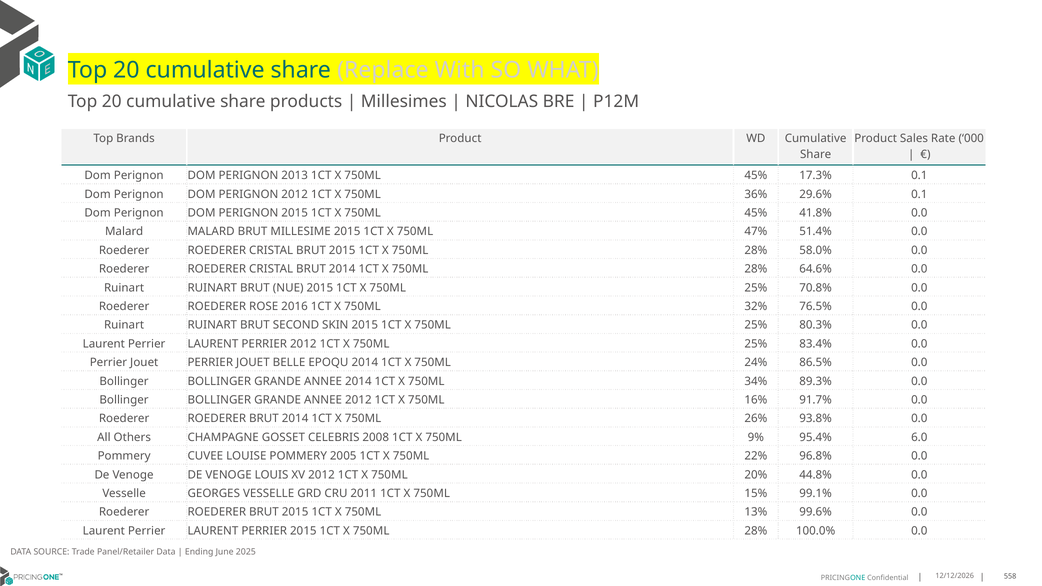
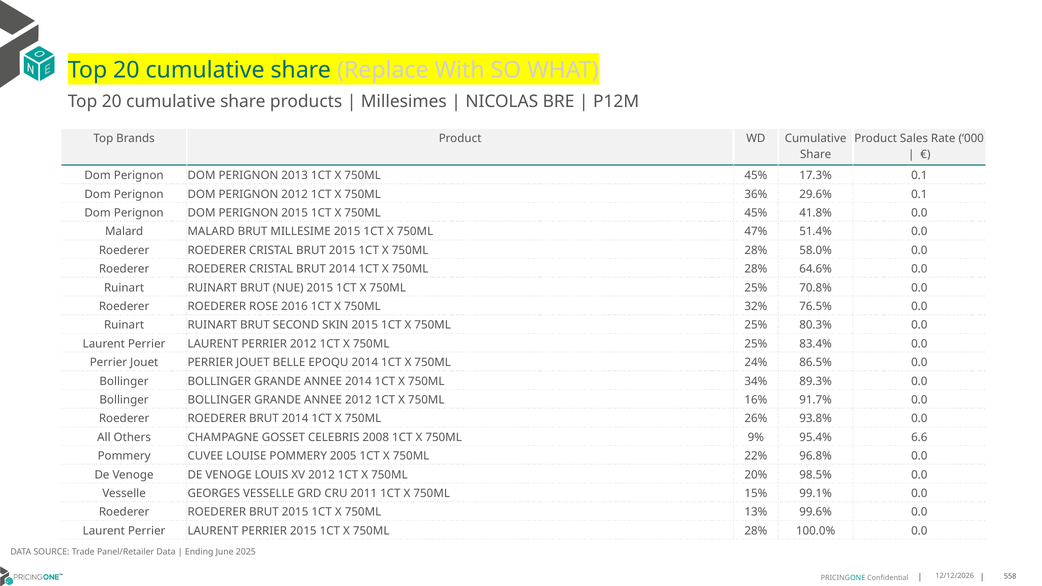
6.0: 6.0 -> 6.6 (919, 437)
44.8%: 44.8% -> 98.5% (816, 475)
